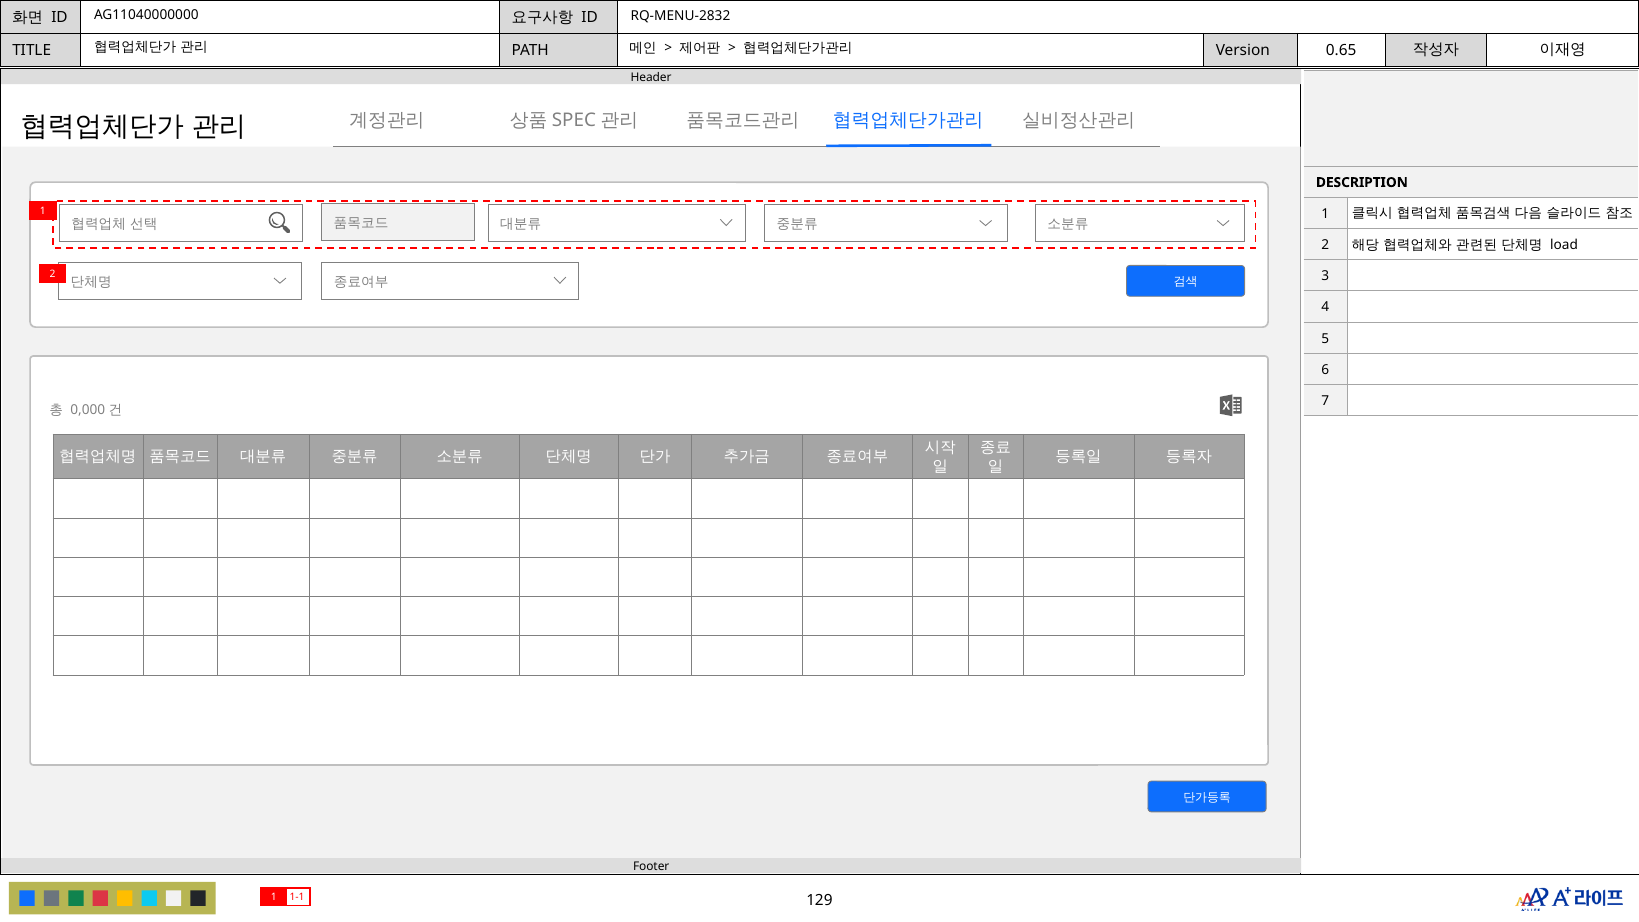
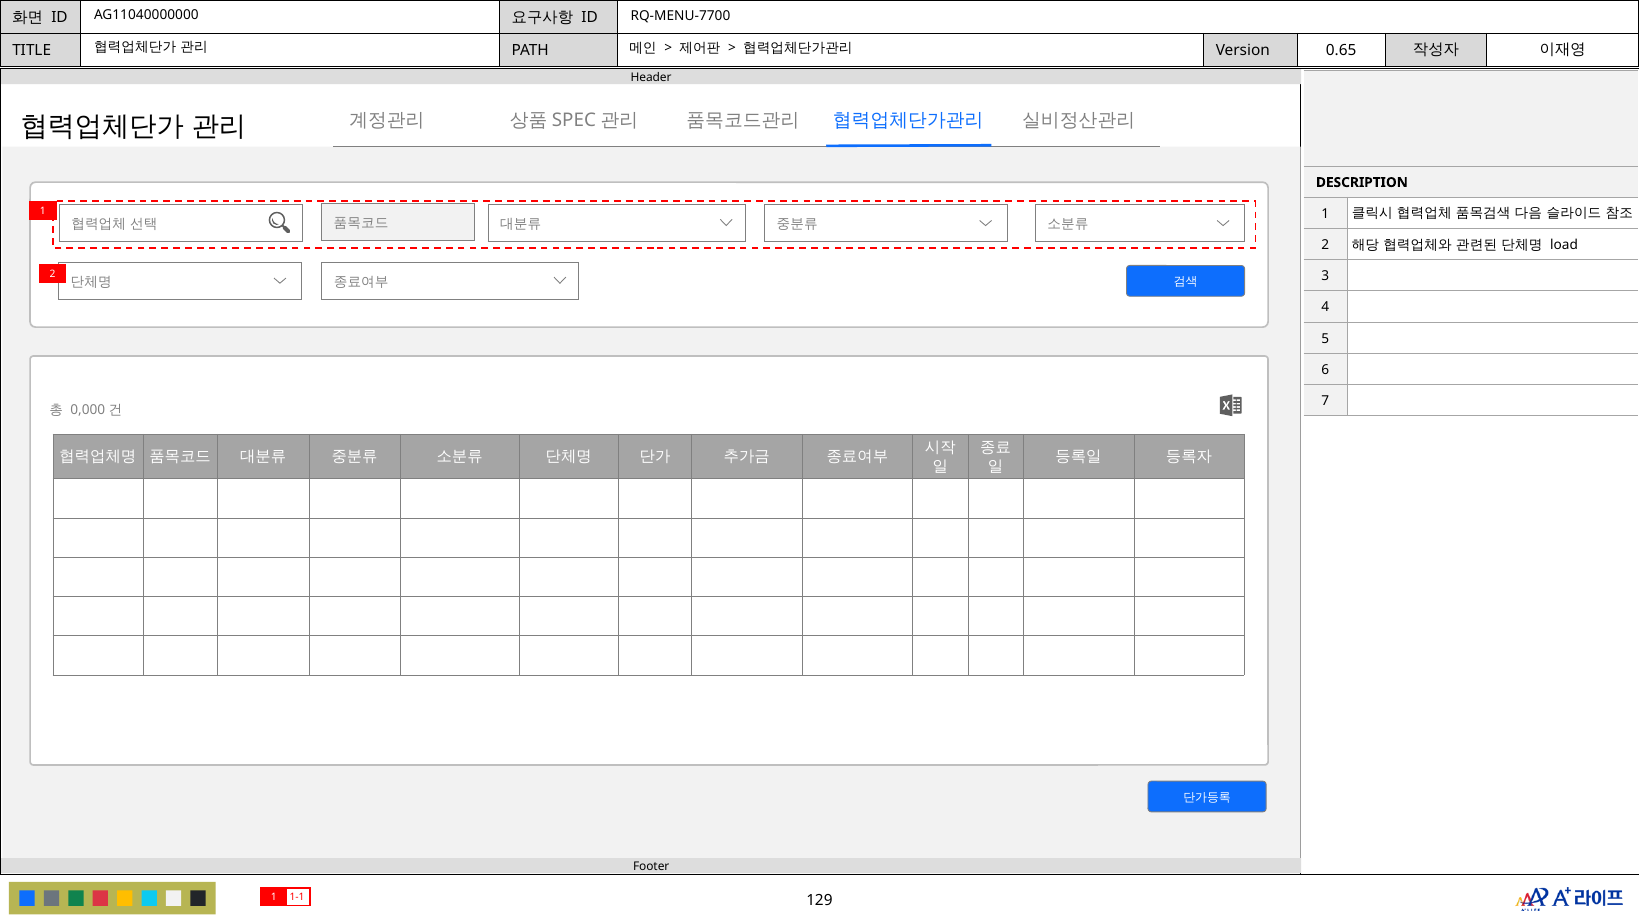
RQ-MENU-2832: RQ-MENU-2832 -> RQ-MENU-7700 (680, 16)
